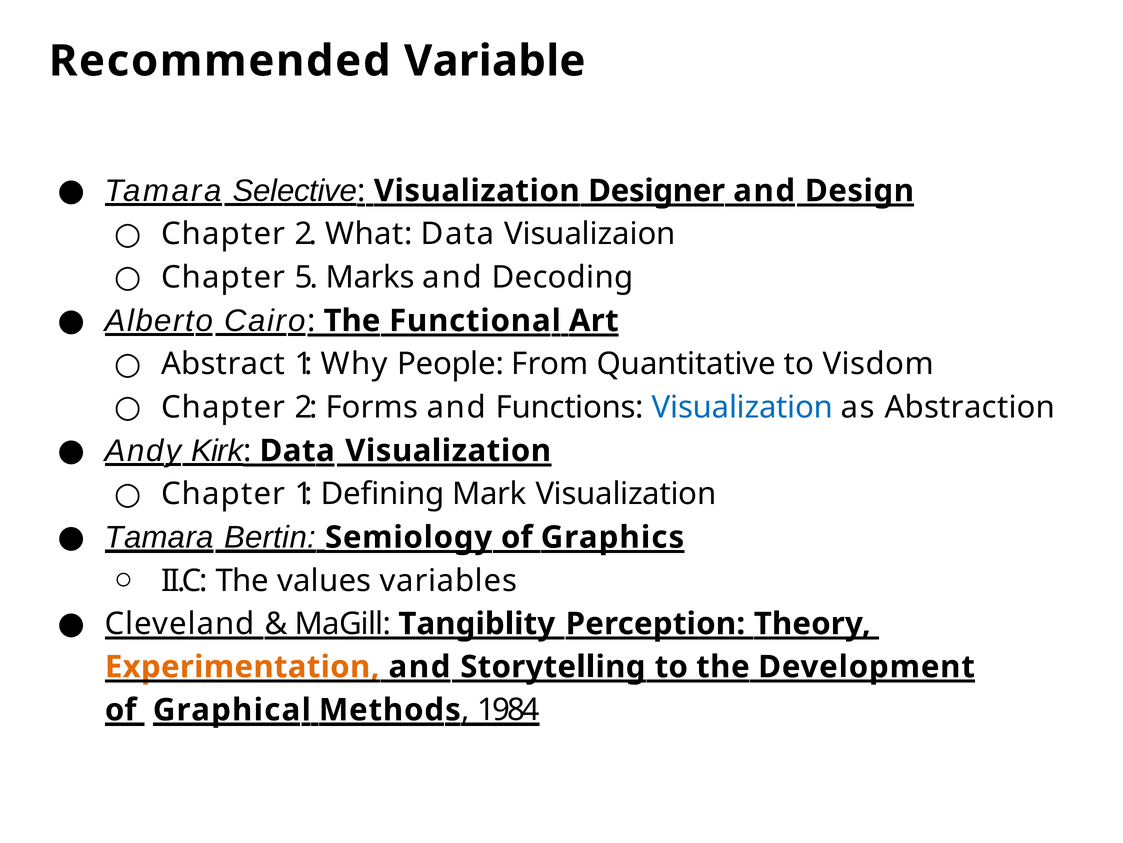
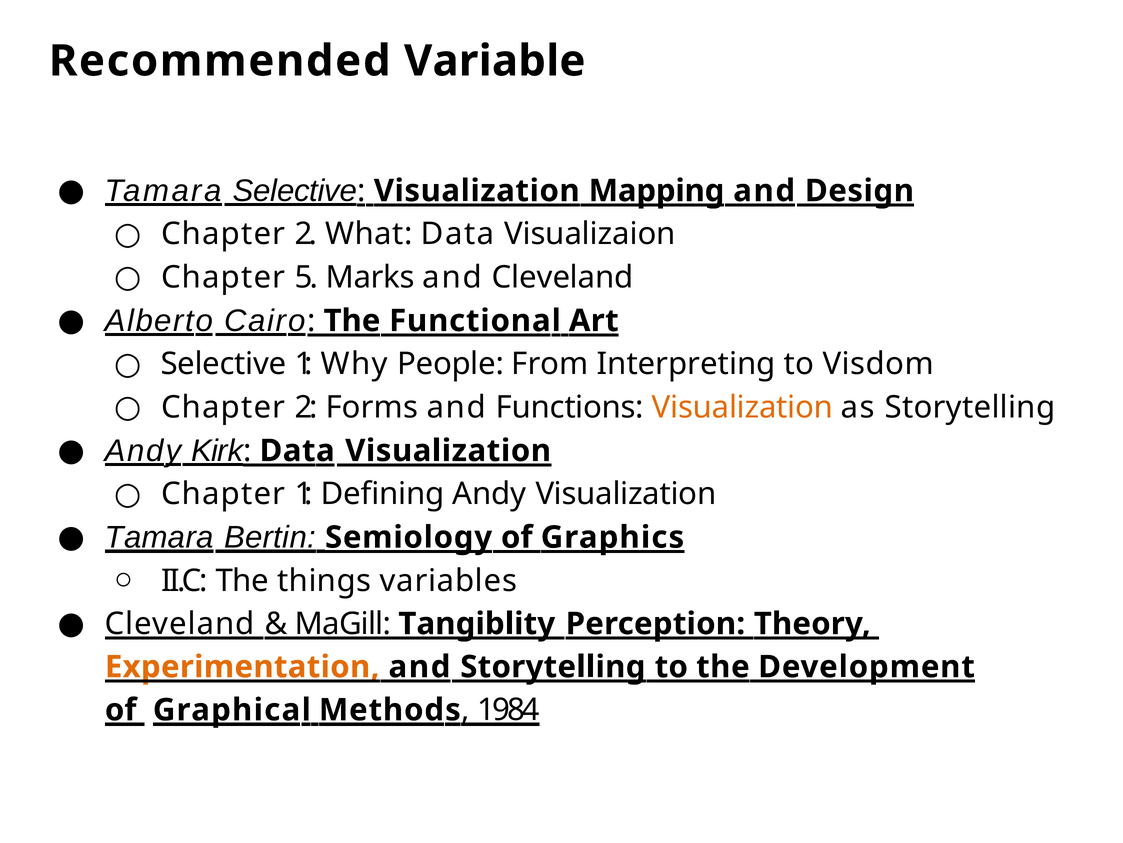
Designer: Designer -> Mapping (657, 191)
and Decoding: Decoding -> Cleveland (563, 277)
Abstract: Abstract -> Selective (223, 364)
Quantitative: Quantitative -> Interpreting (686, 364)
Visualization colour: blue -> orange (742, 407)
as Abstraction: Abstraction -> Storytelling (970, 407)
Defining Mark: Mark -> Andy (489, 494)
values: values -> things (324, 580)
